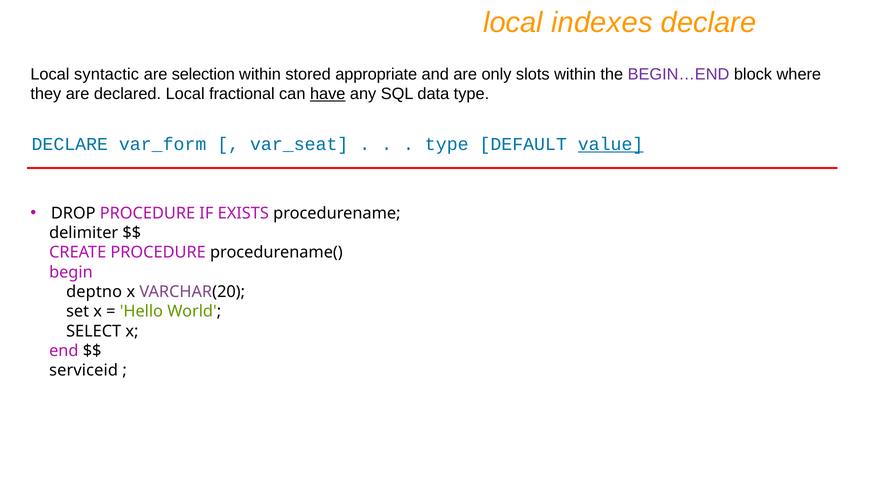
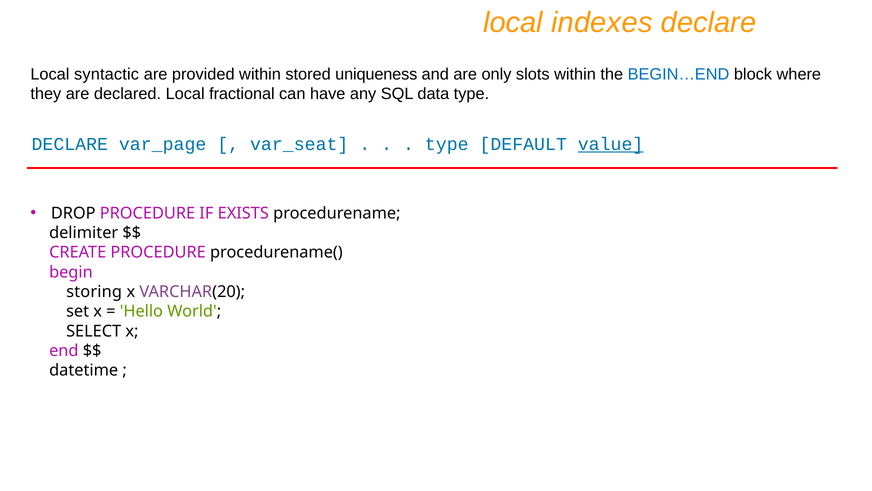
selection: selection -> provided (203, 74)
appropriate: appropriate -> uniqueness (376, 74)
BEGIN…END colour: purple -> blue (679, 74)
have underline: present -> none (328, 94)
var_form: var_form -> var_page (163, 144)
deptno: deptno -> storing (94, 292)
serviceid: serviceid -> datetime (84, 370)
